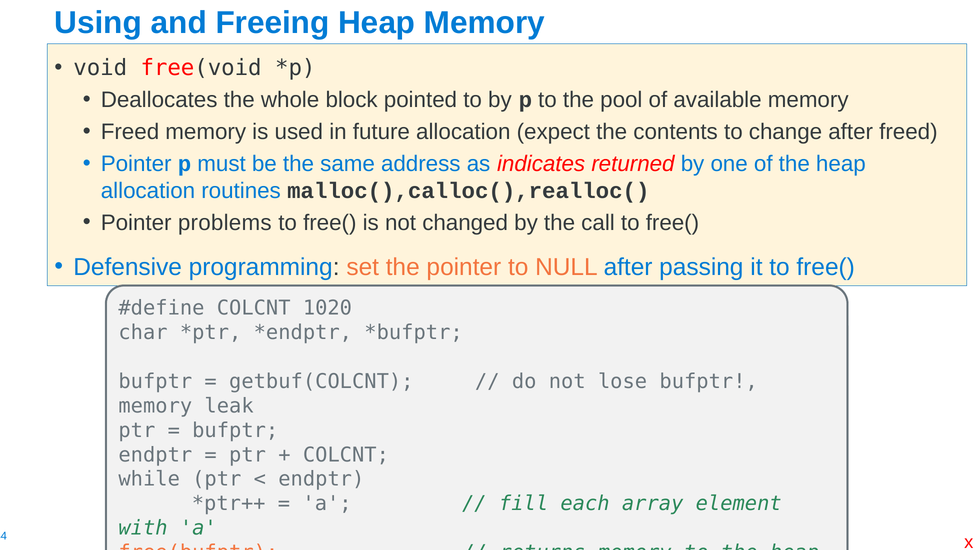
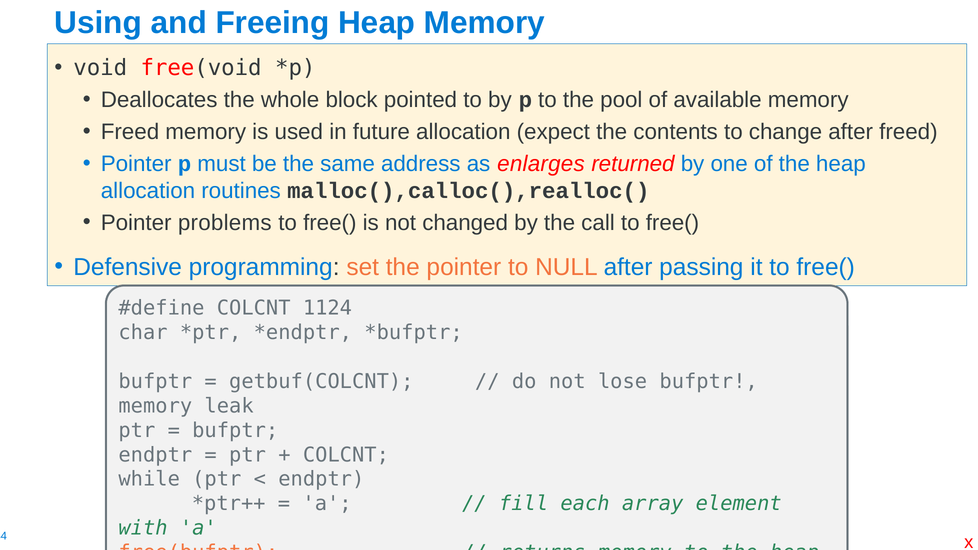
indicates: indicates -> enlarges (541, 164)
1020: 1020 -> 1124 (327, 308)
